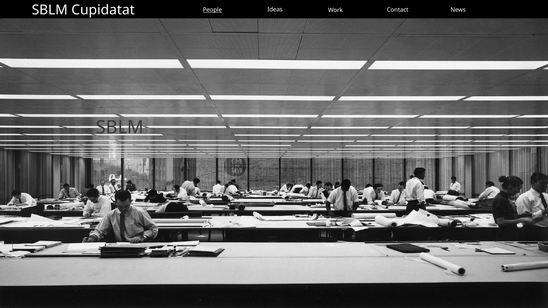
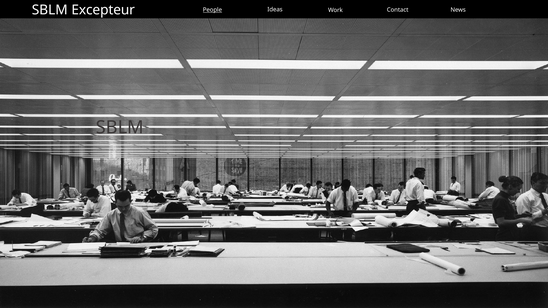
Cupidatat: Cupidatat -> Excepteur (103, 10)
